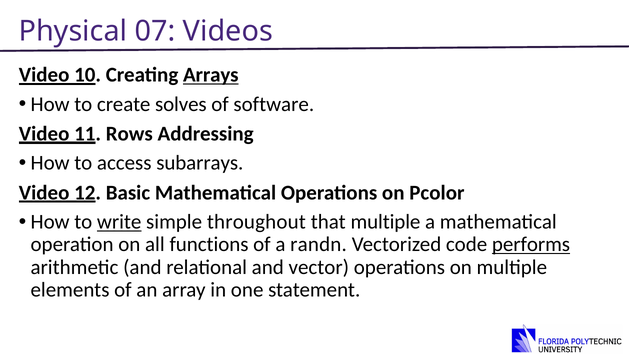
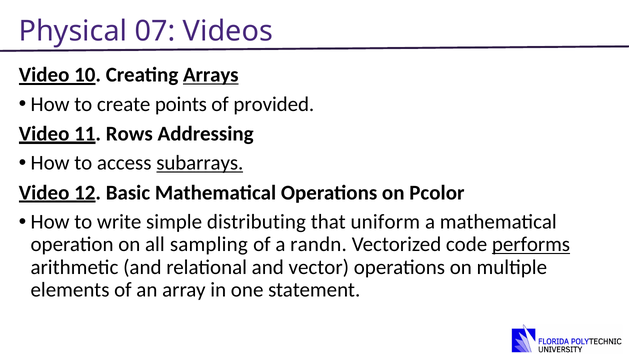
solves: solves -> points (181, 104)
software: software -> provided (274, 104)
subarrays underline: none -> present (200, 163)
write underline: present -> none (119, 222)
throughout: throughout -> distributing (256, 222)
that multiple: multiple -> uniform (385, 222)
functions: functions -> sampling (209, 244)
